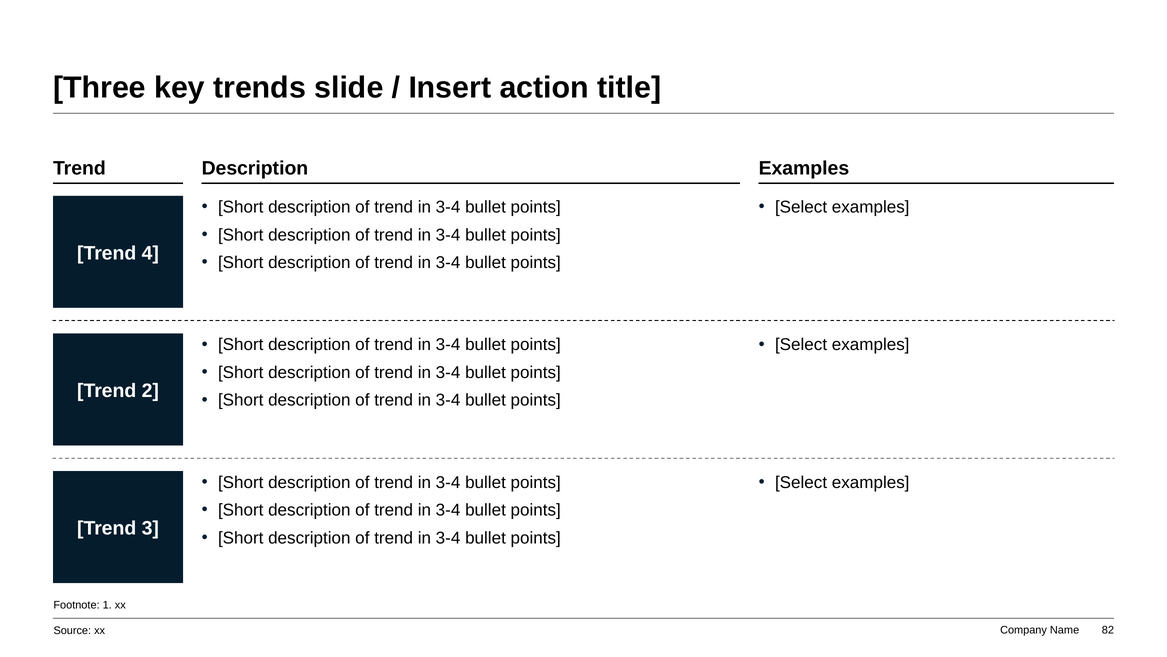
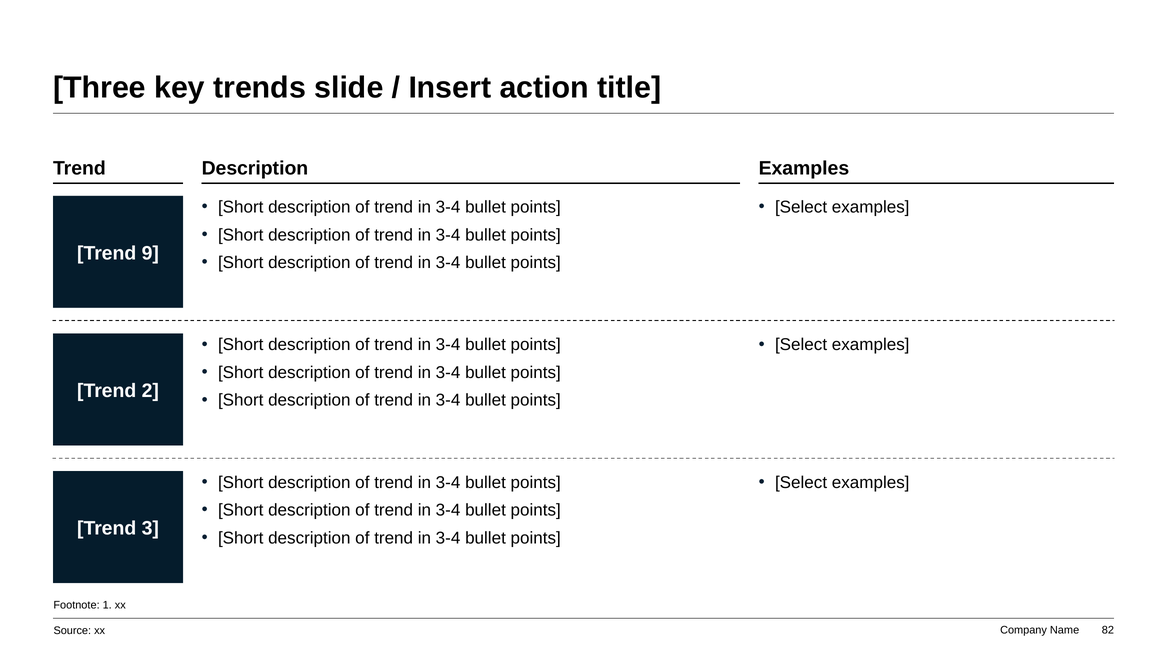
4: 4 -> 9 (150, 253)
